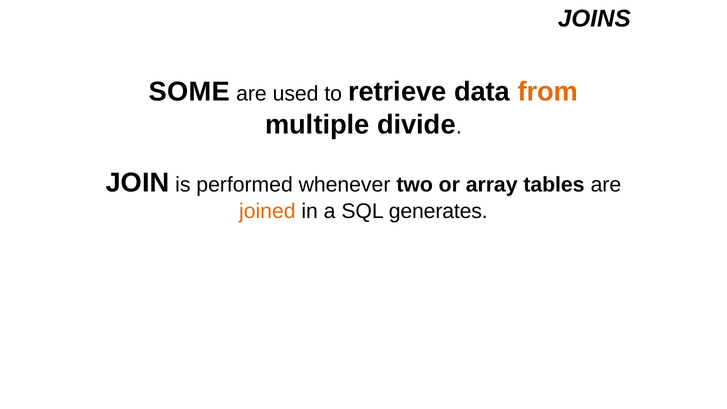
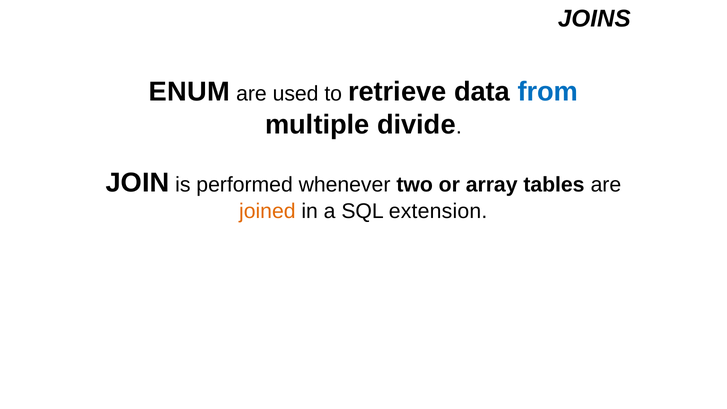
SOME: SOME -> ENUM (189, 92)
from colour: orange -> blue (548, 92)
generates: generates -> extension (438, 211)
